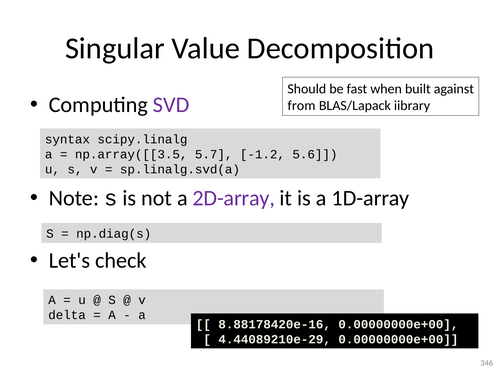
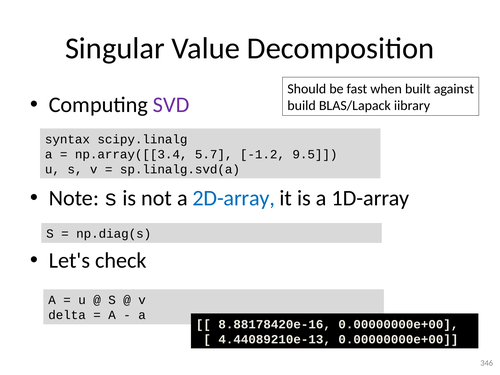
from: from -> build (302, 106)
np.array([[3.5: np.array([[3.5 -> np.array([[3.4 (131, 154)
5.6: 5.6 -> 9.5 (315, 154)
2D-array colour: purple -> blue (234, 198)
4.44089210e-29: 4.44089210e-29 -> 4.44089210e-13 (275, 339)
